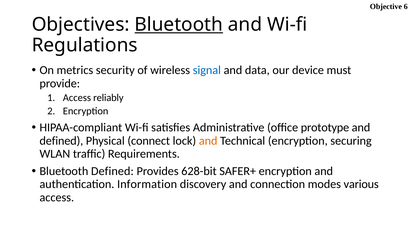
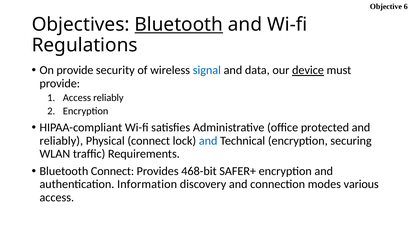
On metrics: metrics -> provide (75, 70)
device underline: none -> present (308, 70)
prototype: prototype -> protected (325, 128)
defined: defined -> reliably (61, 141)
and colour: orange -> blue (208, 141)
Bluetooth Defined: Defined -> Connect (113, 171)
628-bit: 628-bit -> 468-bit (199, 171)
